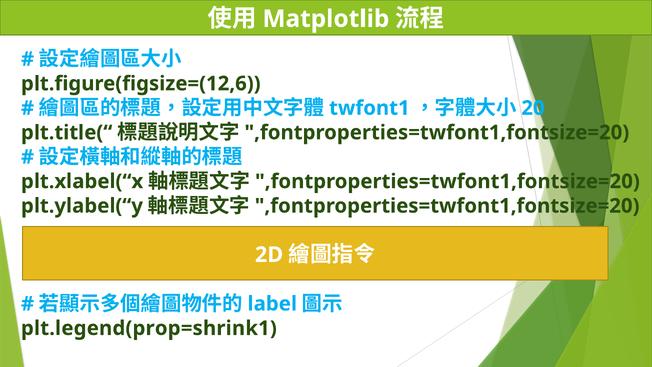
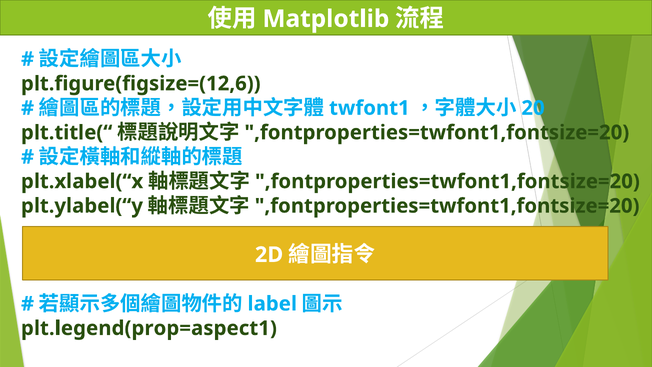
plt.legend(prop=shrink1: plt.legend(prop=shrink1 -> plt.legend(prop=aspect1 (149, 328)
